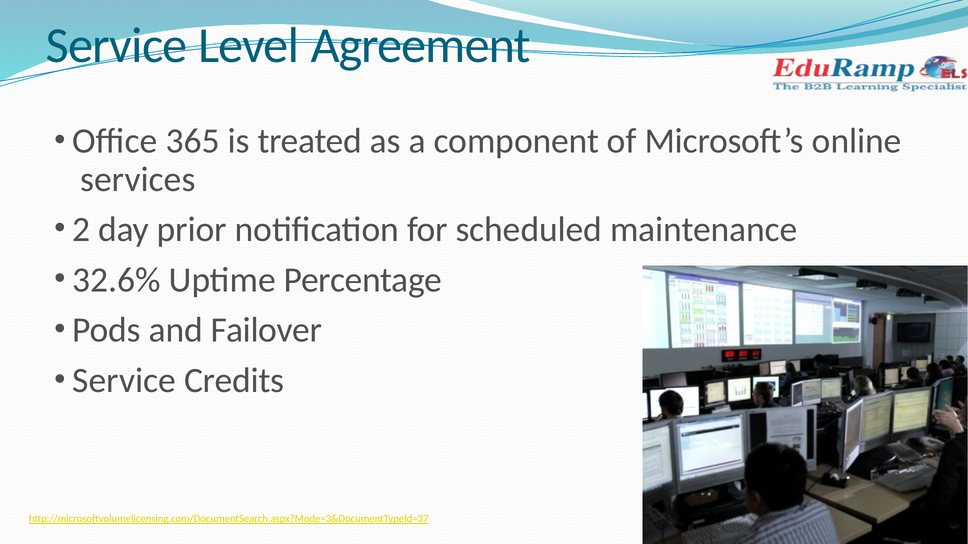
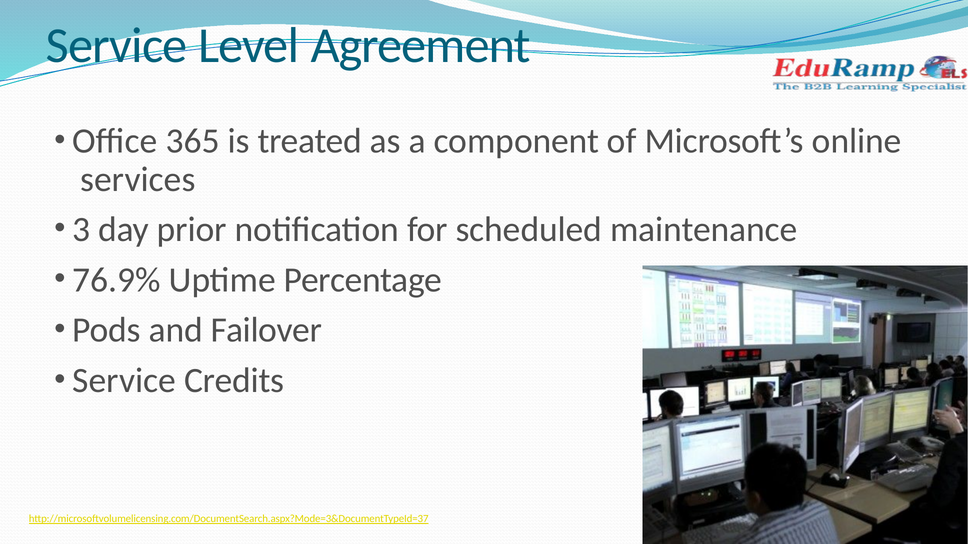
2: 2 -> 3 (81, 230)
32.6%: 32.6% -> 76.9% (117, 280)
